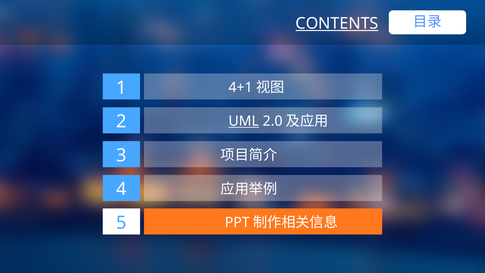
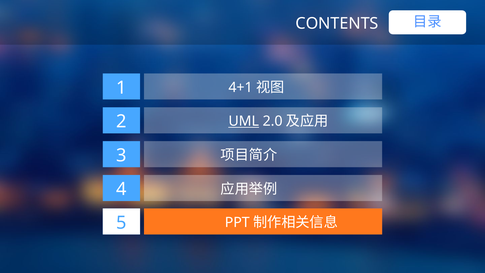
CONTENTS underline: present -> none (337, 24)
